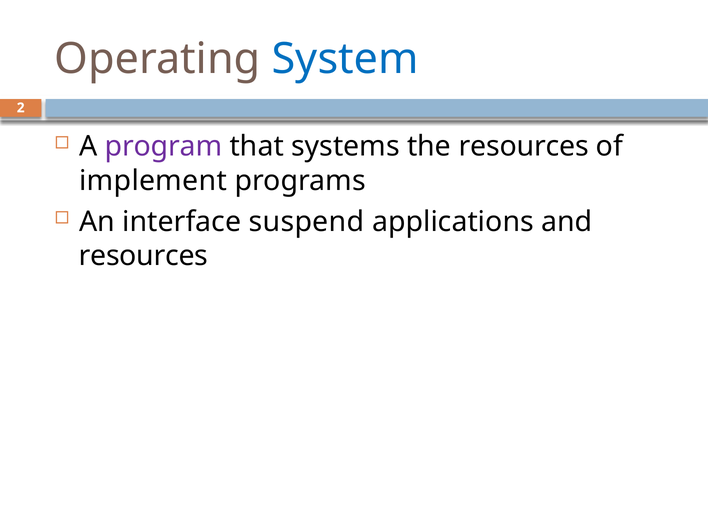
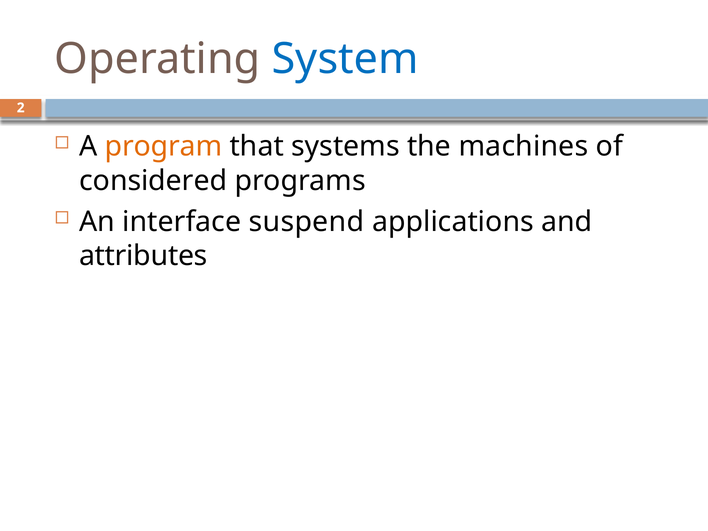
program colour: purple -> orange (164, 146)
the resources: resources -> machines (523, 146)
implement: implement -> considered (153, 181)
resources: resources -> attributes (143, 256)
